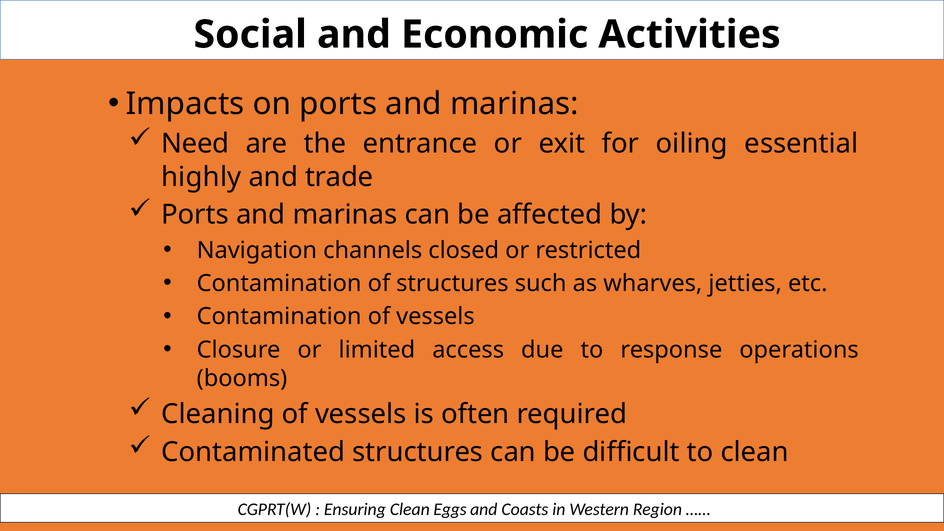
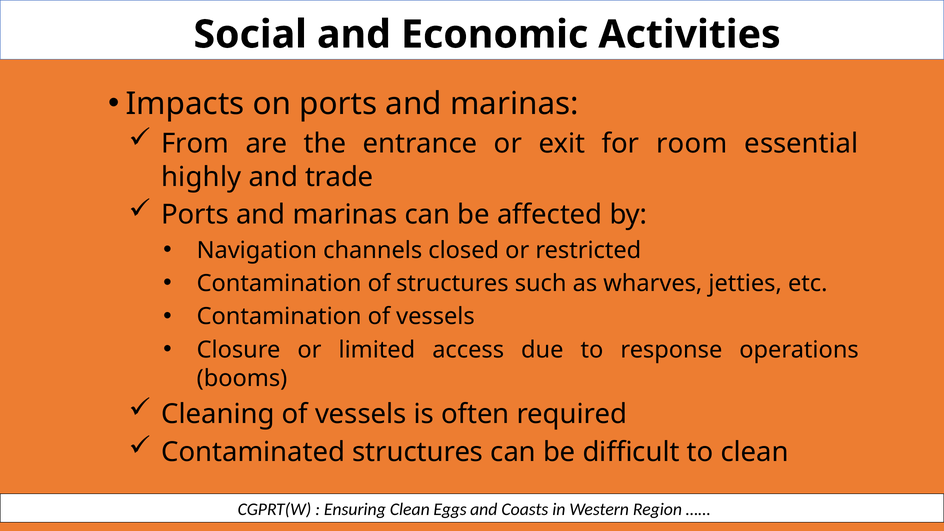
Need: Need -> From (195, 144)
oiling: oiling -> room (692, 144)
